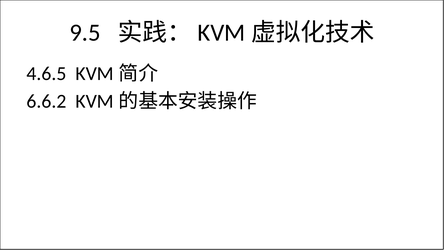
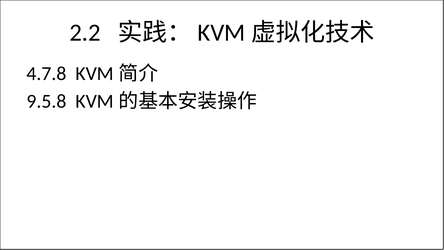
9.5: 9.5 -> 2.2 (85, 33)
4.6.5: 4.6.5 -> 4.7.8 (47, 74)
6.6.2: 6.6.2 -> 9.5.8 (47, 101)
